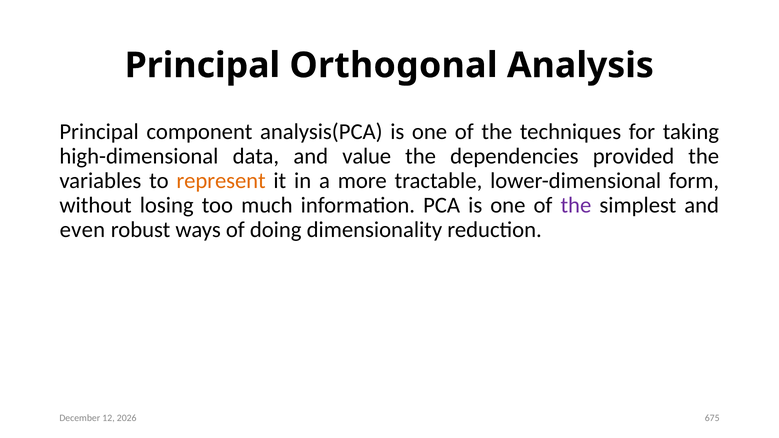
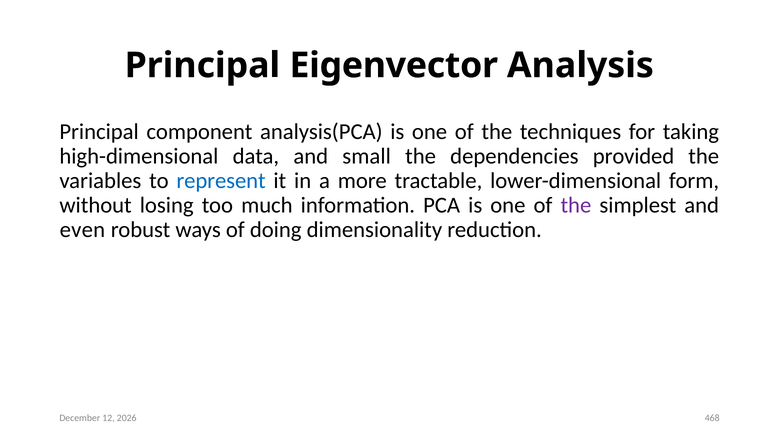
Orthogonal: Orthogonal -> Eigenvector (394, 65)
value: value -> small (367, 156)
represent colour: orange -> blue (221, 181)
675: 675 -> 468 (712, 418)
